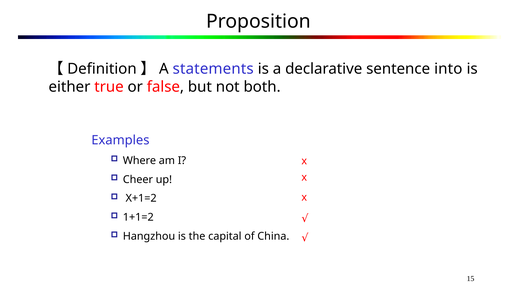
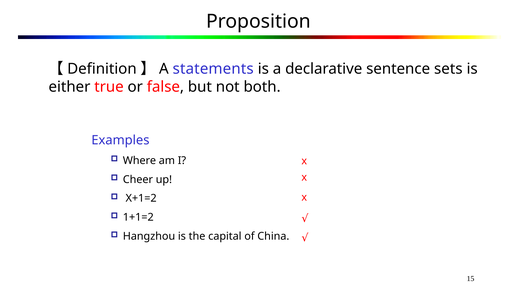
into: into -> sets (448, 69)
